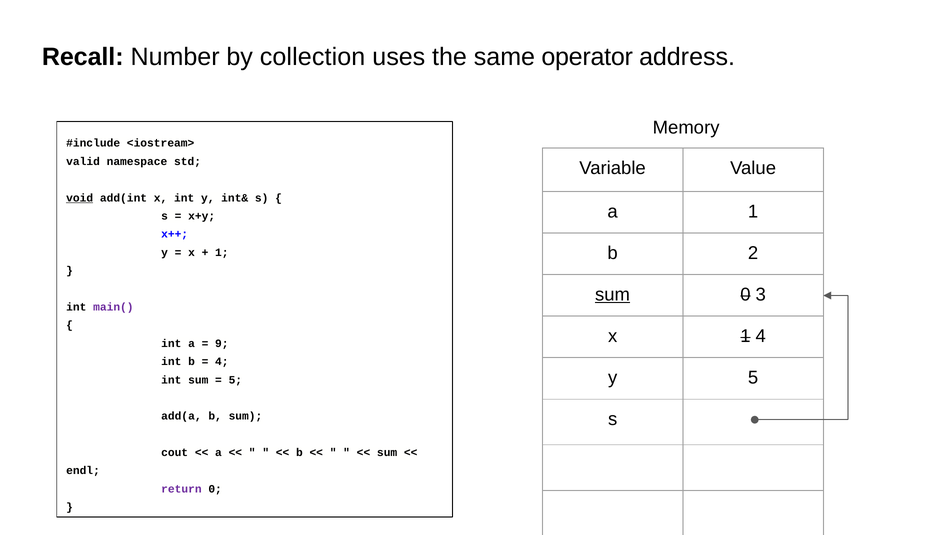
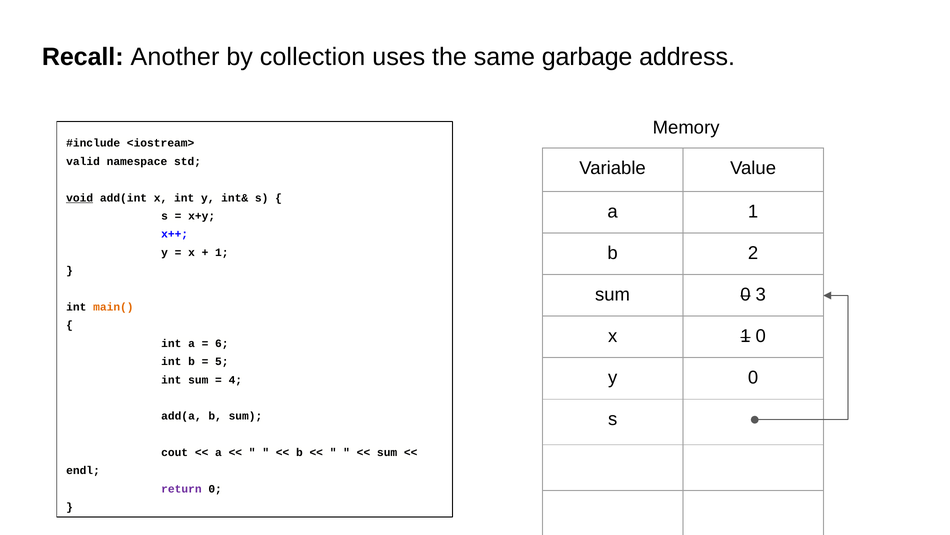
Number: Number -> Another (175, 57)
operator: operator -> garbage (587, 57)
sum underline: present -> none (613, 294)
main( colour: purple -> orange (113, 307)
1 4: 4 -> 0 (761, 336)
9: 9 -> 6 (222, 343)
4: 4 -> 5 (222, 361)
y 5: 5 -> 0 (753, 377)
5: 5 -> 4 (235, 379)
